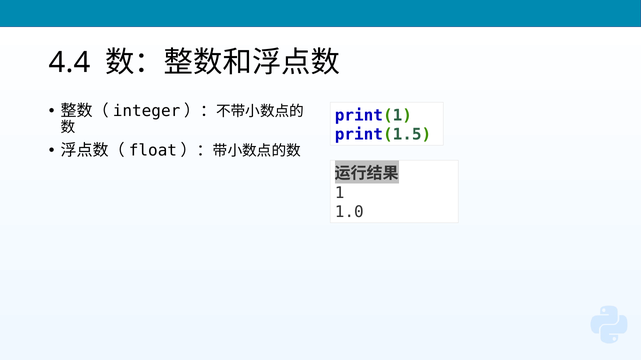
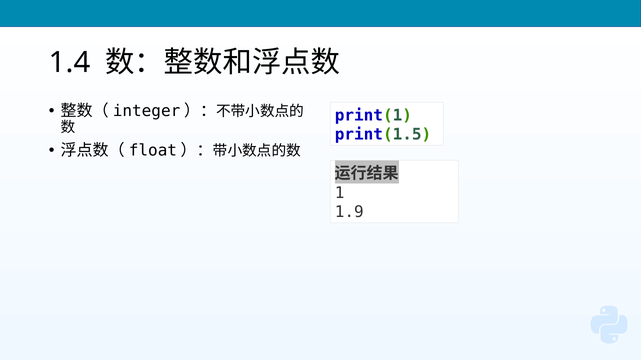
4.4: 4.4 -> 1.4 (70, 63)
1.0: 1.0 -> 1.9 (349, 212)
